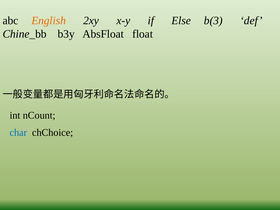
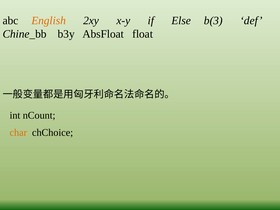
char colour: blue -> orange (18, 133)
